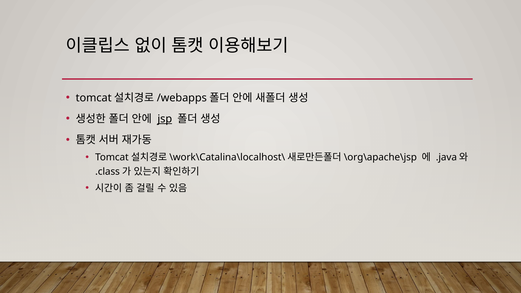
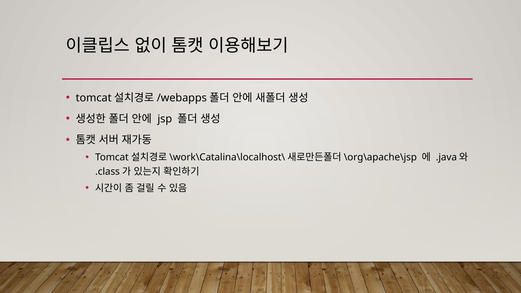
jsp underline: present -> none (165, 119)
